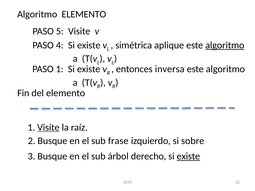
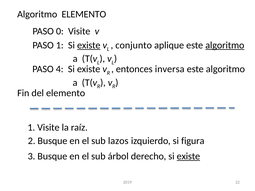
5: 5 -> 0 (60, 31)
PASO 4: 4 -> 1 (60, 45)
existe underline: none -> present (89, 45)
simétrica: simétrica -> conjunto (134, 45)
PASO 1: 1 -> 4 (60, 69)
Visite underline: present -> none (48, 128)
frase: frase -> lazos (118, 141)
sobre: sobre -> figura (193, 141)
